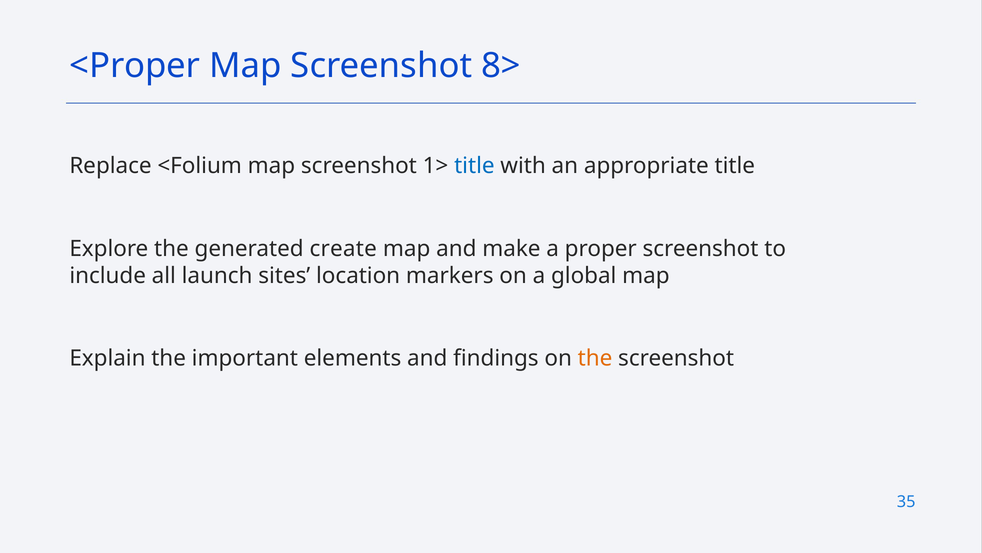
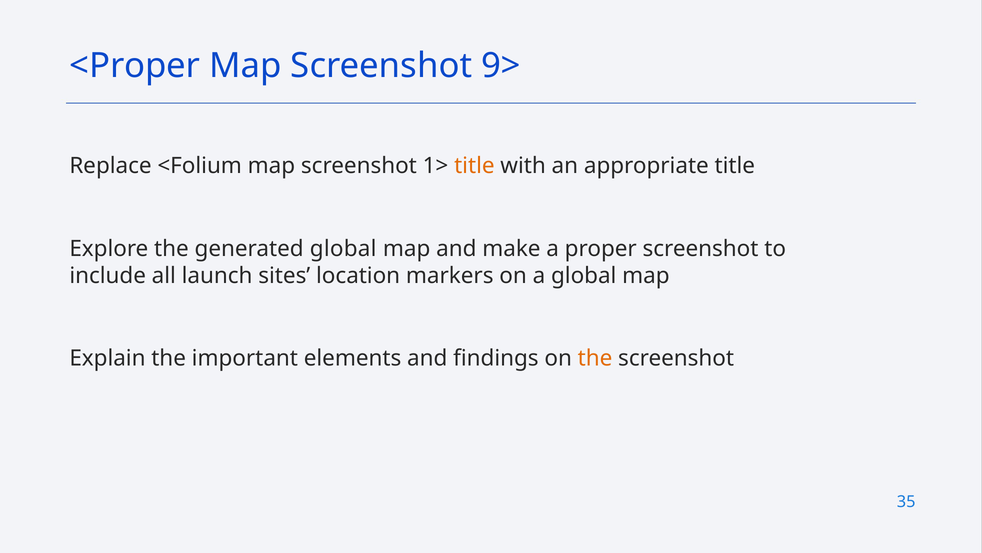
8>: 8> -> 9> (501, 66)
title colour: blue -> orange (474, 166)
generated create: create -> global (343, 248)
